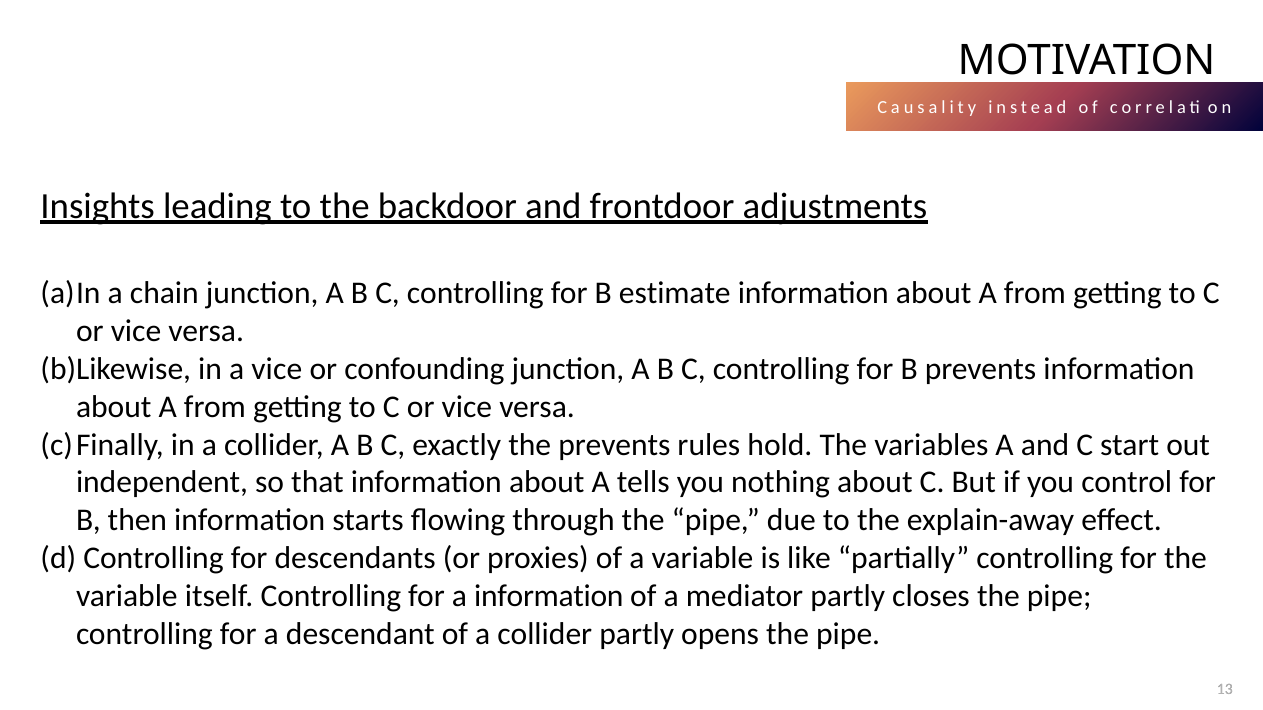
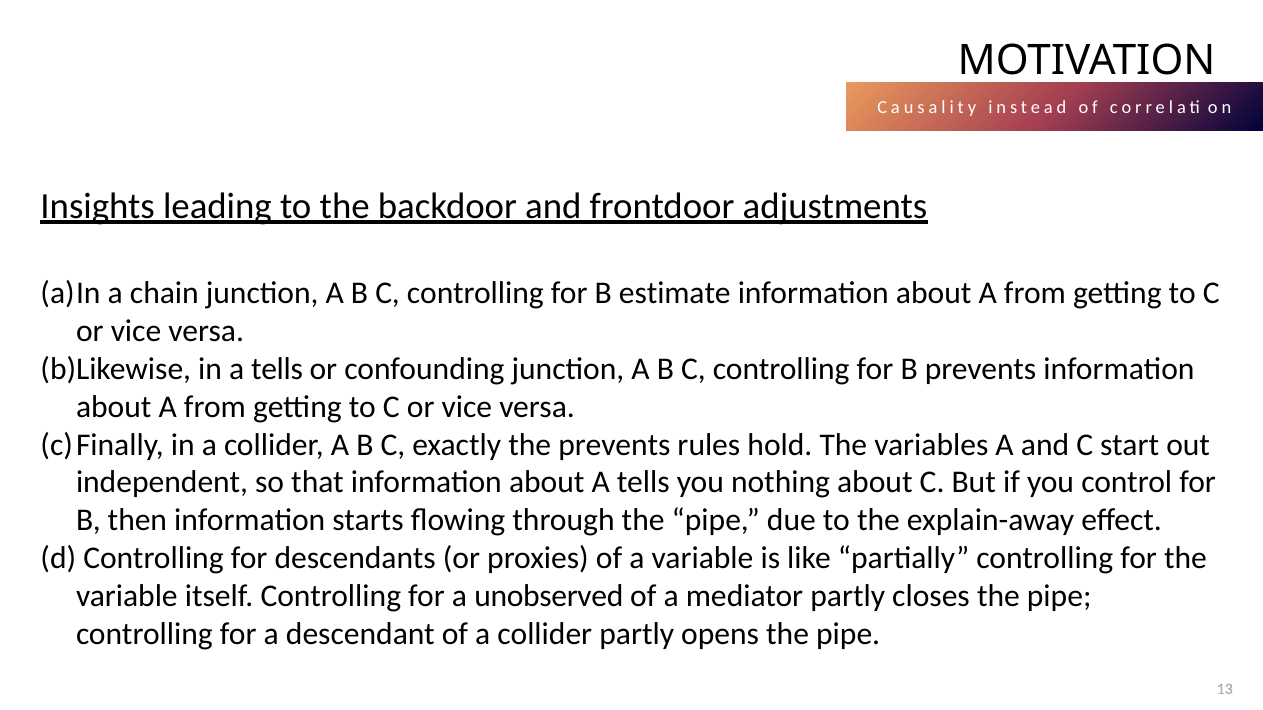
in a vice: vice -> tells (277, 369)
a information: information -> unobserved (549, 596)
